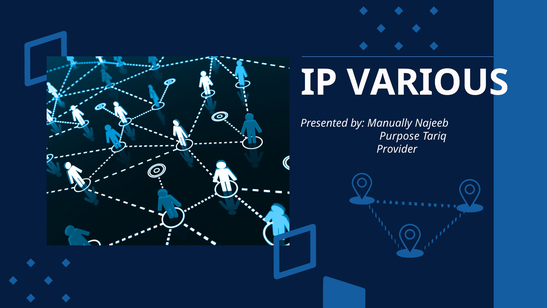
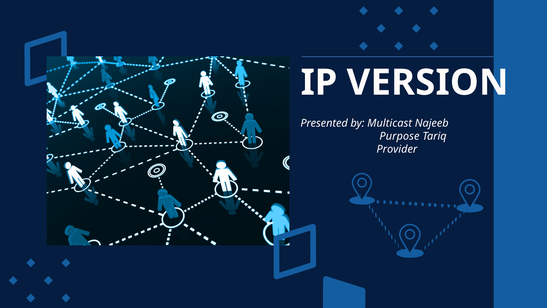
VARIOUS: VARIOUS -> VERSION (428, 83)
Manually: Manually -> Multicast (390, 123)
